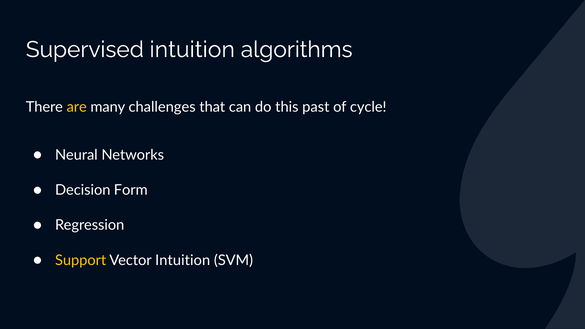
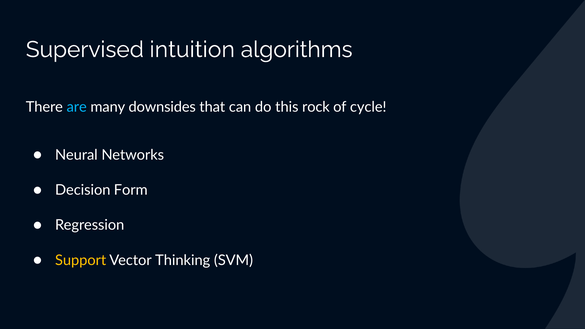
are colour: yellow -> light blue (77, 107)
challenges: challenges -> downsides (162, 107)
past: past -> rock (316, 107)
Vector Intuition: Intuition -> Thinking (183, 260)
